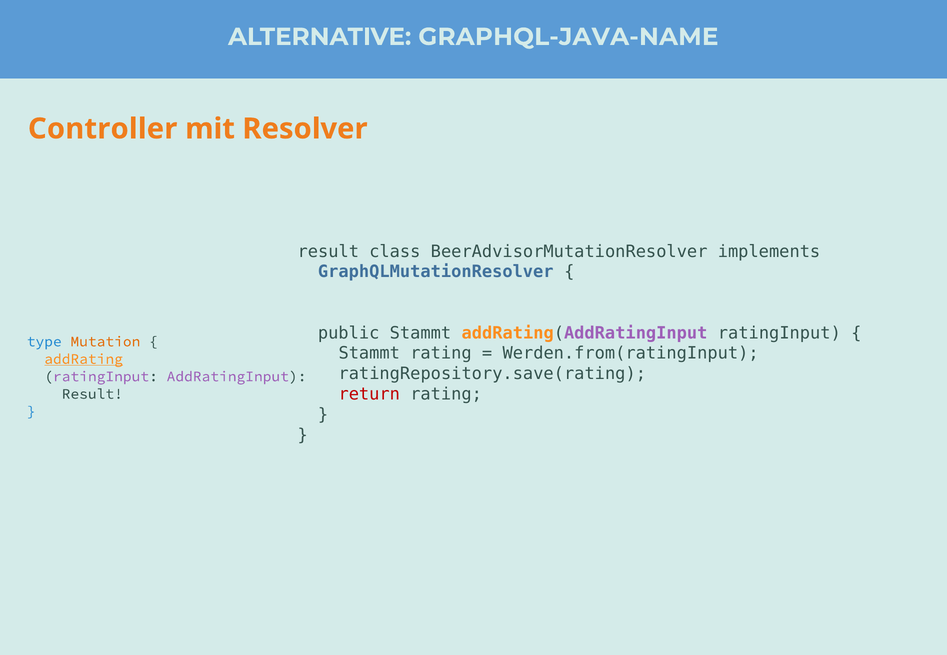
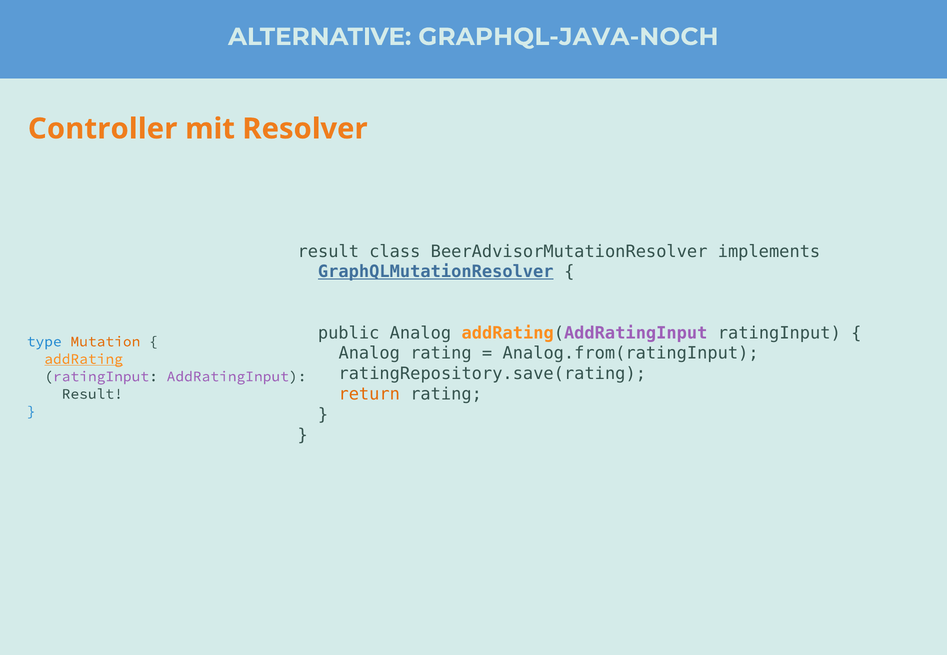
GRAPHQL-JAVA-NAME: GRAPHQL-JAVA-NAME -> GRAPHQL-JAVA-NOCH (568, 37)
GraphQLMutationResolver underline: none -> present (436, 272)
public Stammt: Stammt -> Analog (420, 333)
Stammt: Stammt -> Analog (369, 354)
Werden.from(ratingInput: Werden.from(ratingInput -> Analog.from(ratingInput (631, 354)
return colour: red -> orange (369, 395)
